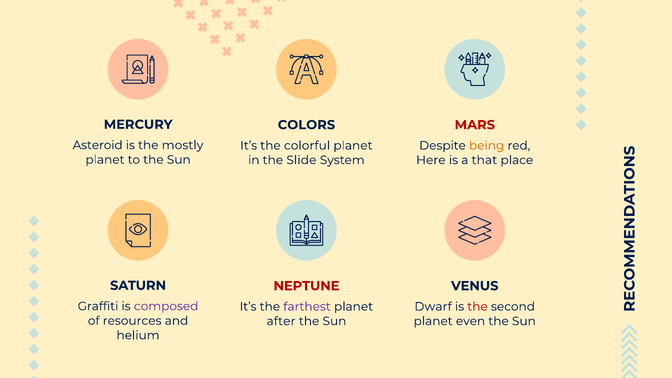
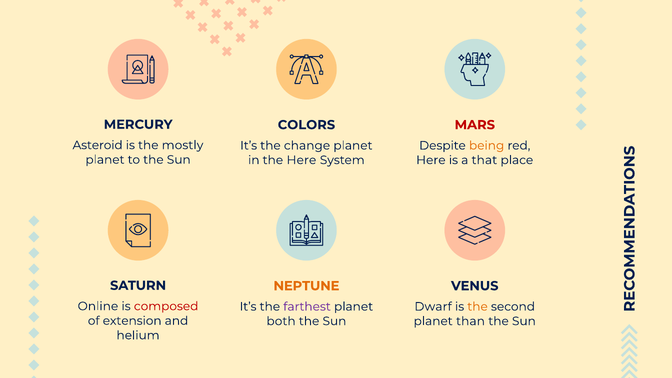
colorful: colorful -> change (307, 146)
the Slide: Slide -> Here (301, 160)
NEPTUNE colour: red -> orange (306, 286)
Graffiti: Graffiti -> Online (98, 306)
composed colour: purple -> red (166, 306)
the colour: red -> orange (478, 307)
resources: resources -> extension (132, 321)
after: after -> both (281, 321)
even: even -> than (470, 321)
